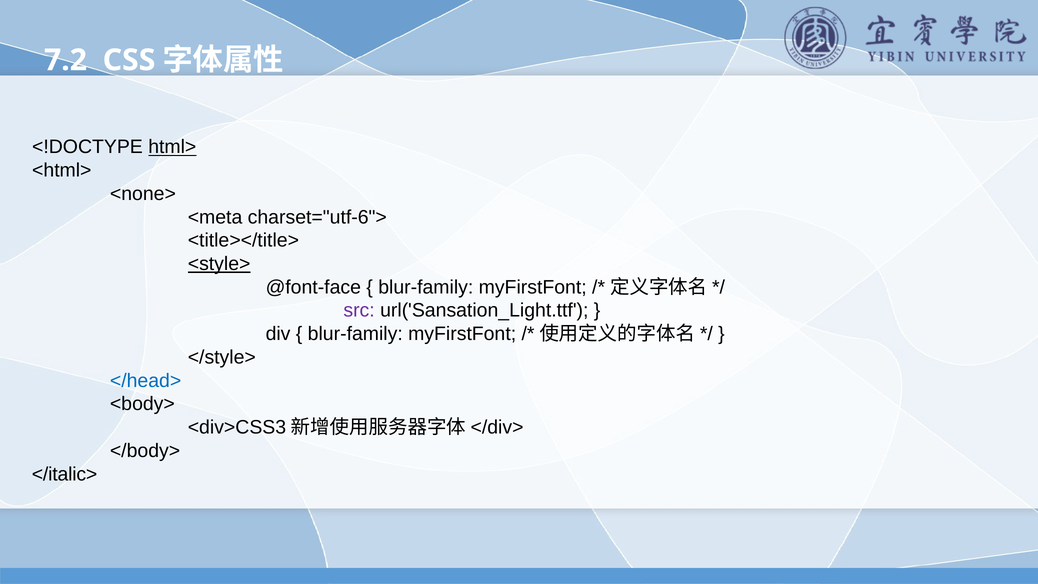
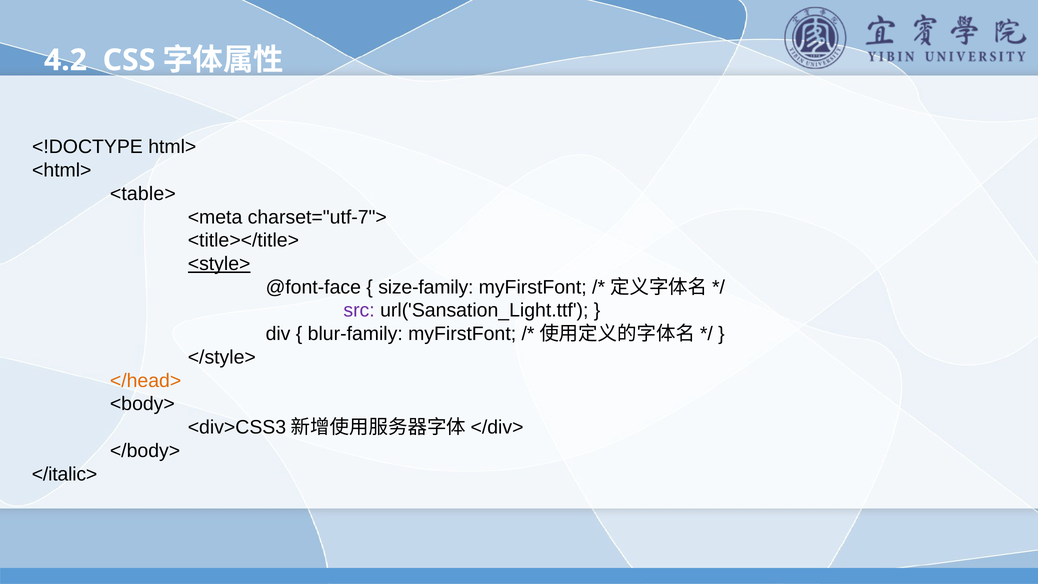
7.2: 7.2 -> 4.2 (65, 60)
html> underline: present -> none (172, 147)
<none>: <none> -> <table> (143, 194)
charset="utf-6">: charset="utf-6"> -> charset="utf-7"> (317, 217)
blur-family: blur-family -> size-family (426, 287)
</head> colour: blue -> orange (146, 381)
